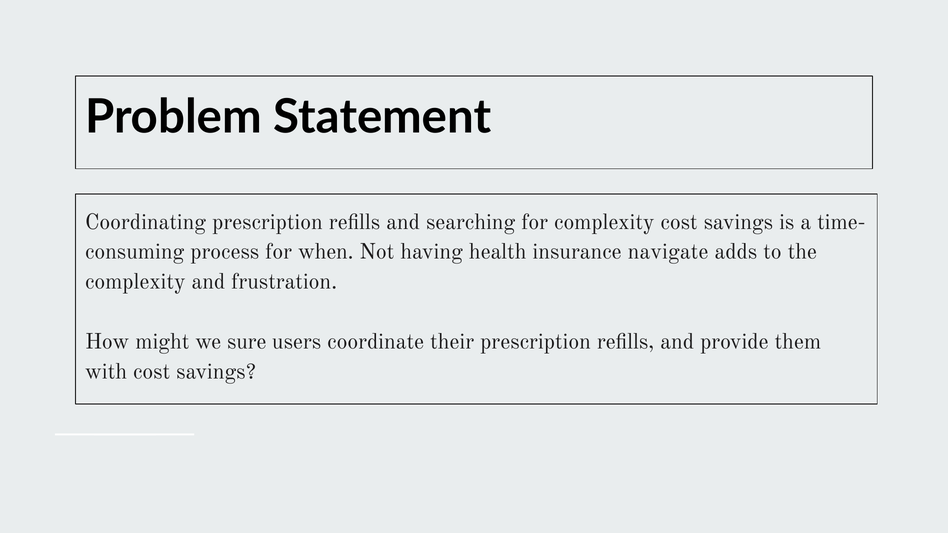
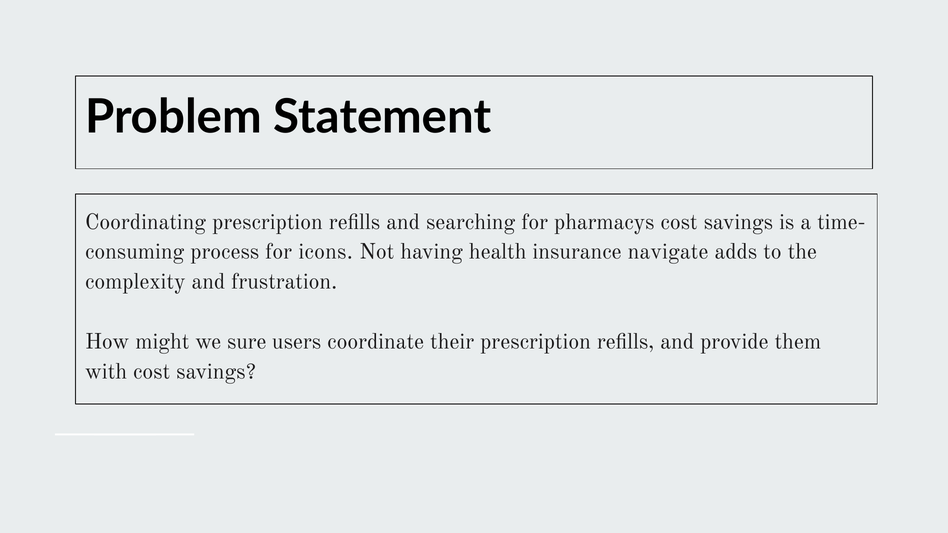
for complexity: complexity -> pharmacys (604, 222)
when: when -> icons (326, 252)
